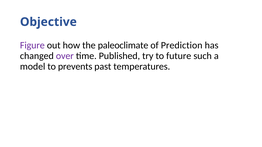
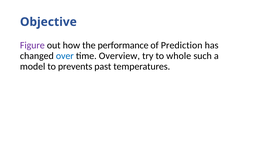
paleoclimate: paleoclimate -> performance (123, 45)
over colour: purple -> blue (65, 56)
Published: Published -> Overview (119, 56)
future: future -> whole (179, 56)
